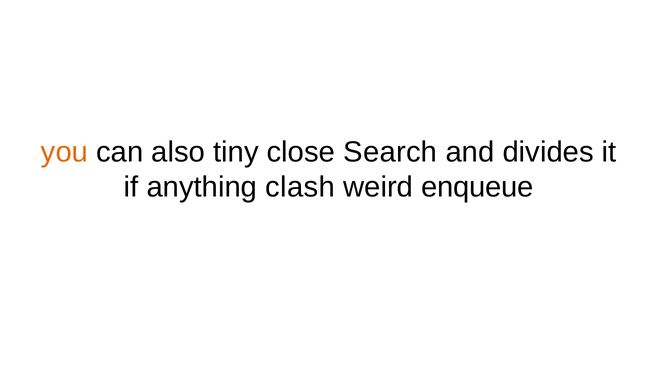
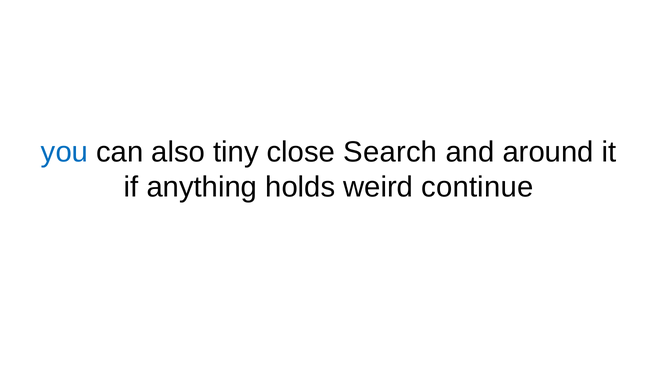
you colour: orange -> blue (64, 152)
divides: divides -> around (548, 152)
clash: clash -> holds (300, 187)
enqueue: enqueue -> continue (477, 187)
